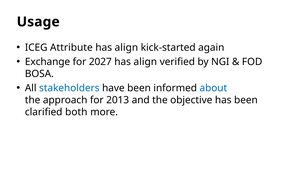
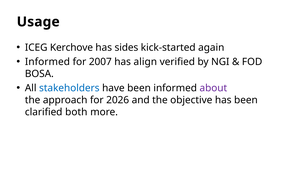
Attribute: Attribute -> Kerchove (71, 48)
align: align -> sides (126, 48)
Exchange: Exchange -> Informed (47, 62)
2027: 2027 -> 2007 (100, 62)
about colour: blue -> purple (213, 88)
2013: 2013 -> 2026 (118, 100)
